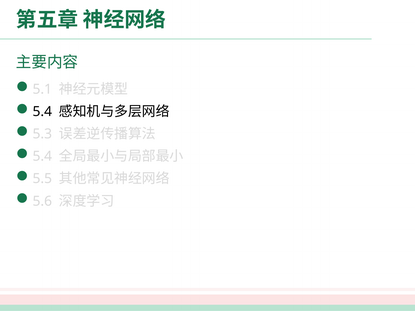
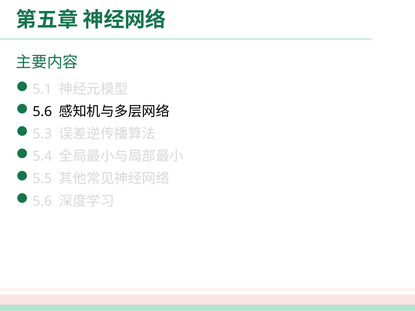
5.4: 5.4 -> 5.6 (42, 112)
